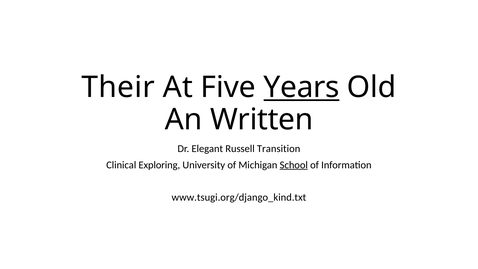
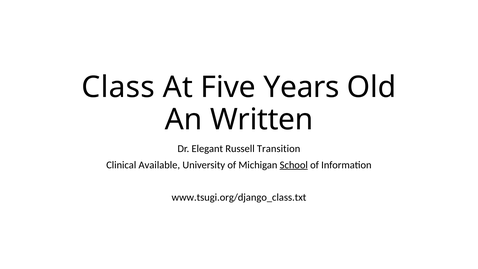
Their: Their -> Class (118, 87)
Years underline: present -> none (302, 87)
Exploring: Exploring -> Available (159, 165)
www.tsugi.org/django_kind.txt: www.tsugi.org/django_kind.txt -> www.tsugi.org/django_class.txt (239, 197)
